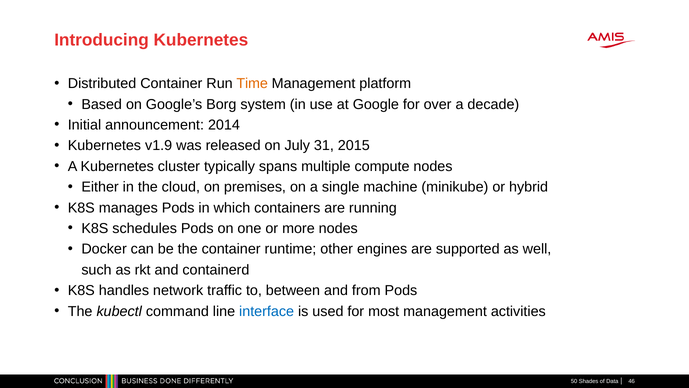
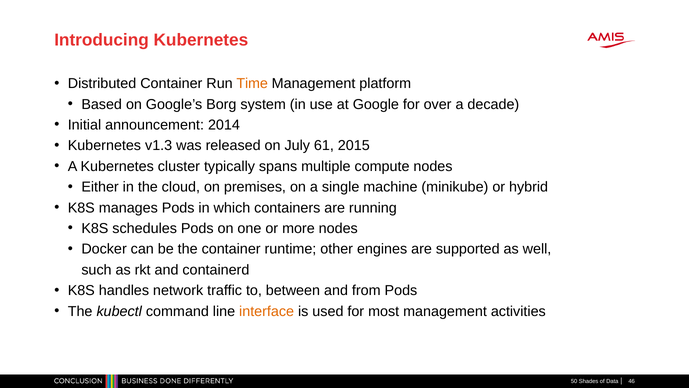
v1.9: v1.9 -> v1.3 (159, 146)
31: 31 -> 61 (324, 146)
interface colour: blue -> orange (267, 311)
